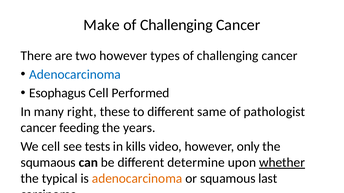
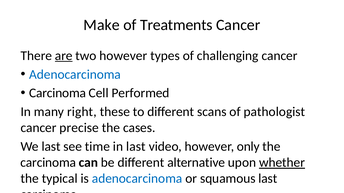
Challenging: Challenging -> Treatments (176, 25)
are underline: none -> present (64, 56)
Esophagus: Esophagus -> Carcinoma (58, 93)
same: same -> scans (212, 112)
feeding: feeding -> precise (79, 128)
years: years -> cases (139, 128)
We cell: cell -> last (51, 147)
tests: tests -> time (97, 147)
in kills: kills -> last (136, 147)
squmaous: squmaous -> carcinoma (48, 163)
determine: determine -> alternative (196, 163)
adenocarcinoma colour: orange -> blue (137, 179)
